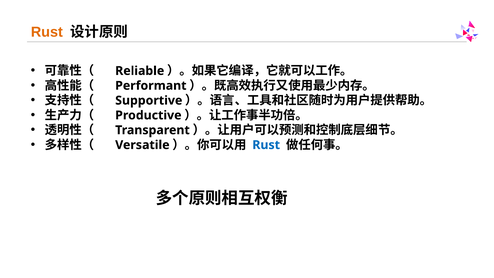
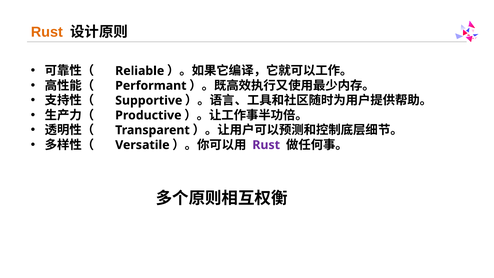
Rust colour: blue -> purple (266, 145)
